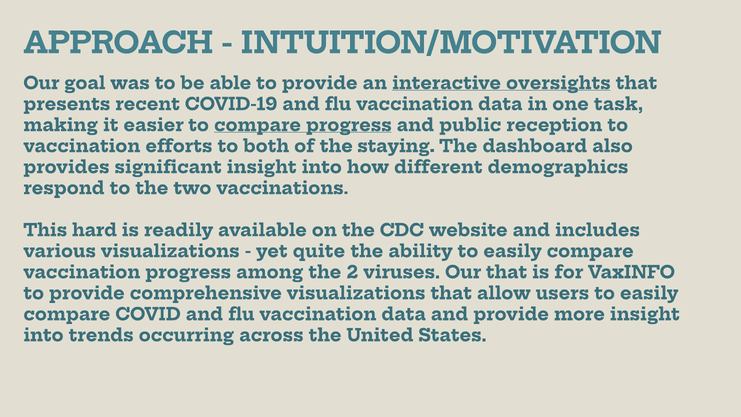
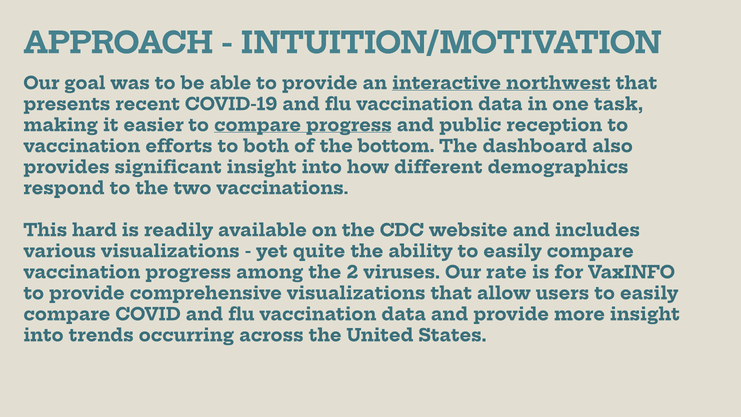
oversights: oversights -> northwest (558, 83)
staying: staying -> bottom (396, 146)
Our that: that -> rate (506, 272)
